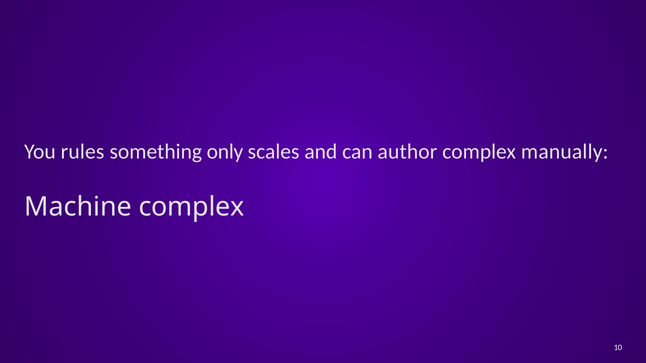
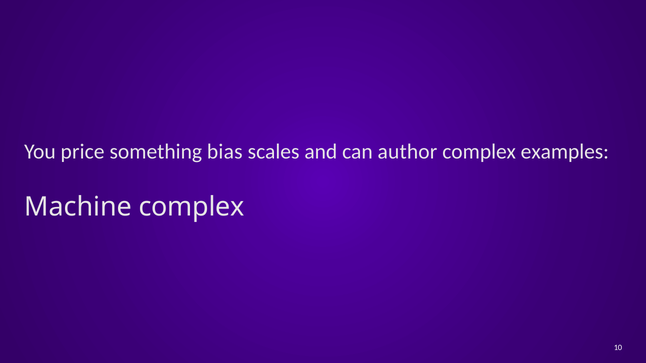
rules: rules -> price (83, 152)
only: only -> bias (225, 152)
manually: manually -> examples (565, 152)
